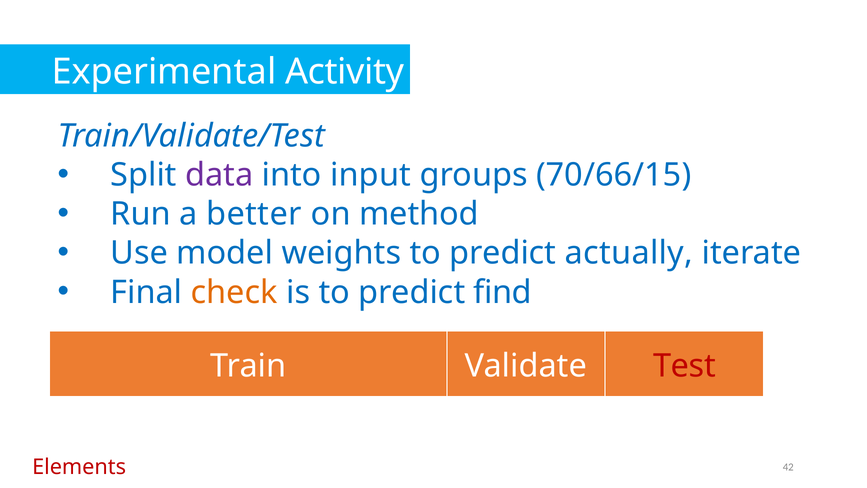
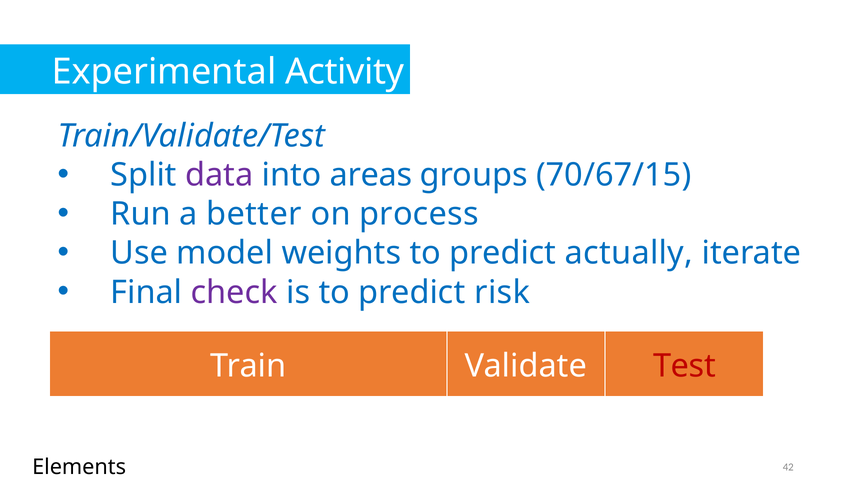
input: input -> areas (371, 175)
70/66/15: 70/66/15 -> 70/67/15 (614, 175)
method: method -> process (419, 214)
check colour: orange -> purple (234, 292)
find: find -> risk (502, 292)
Elements colour: red -> black (79, 467)
